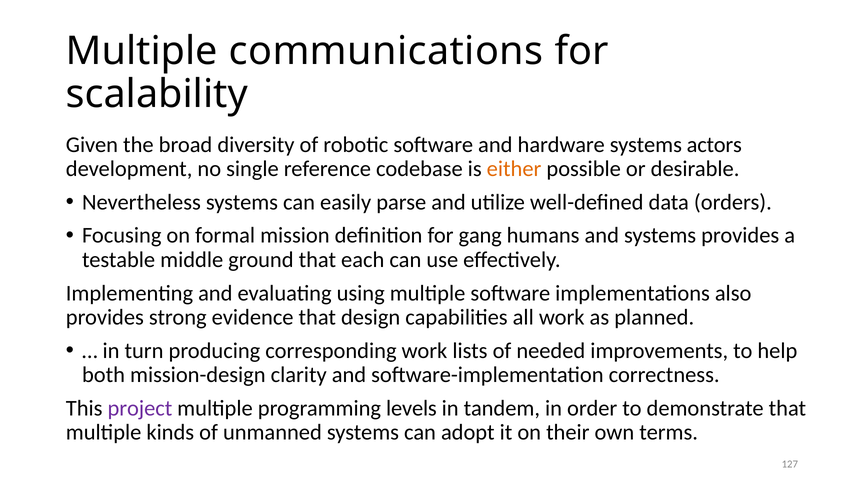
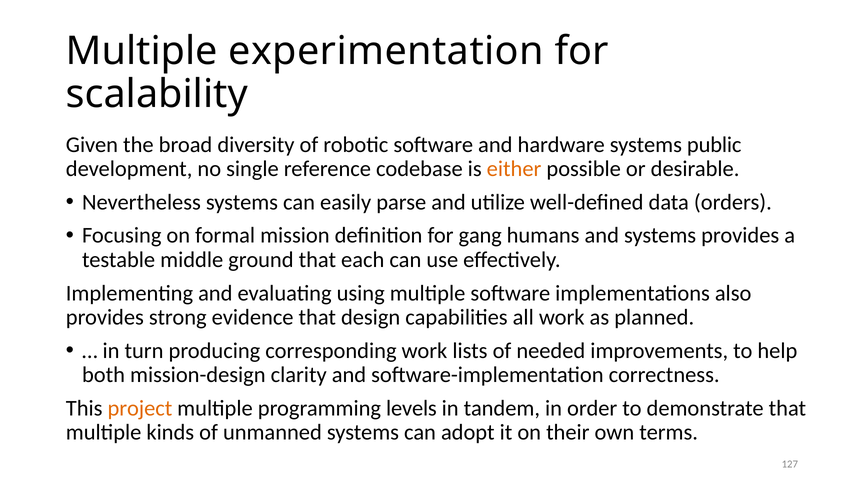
communications: communications -> experimentation (386, 51)
actors: actors -> public (714, 145)
project colour: purple -> orange (140, 408)
